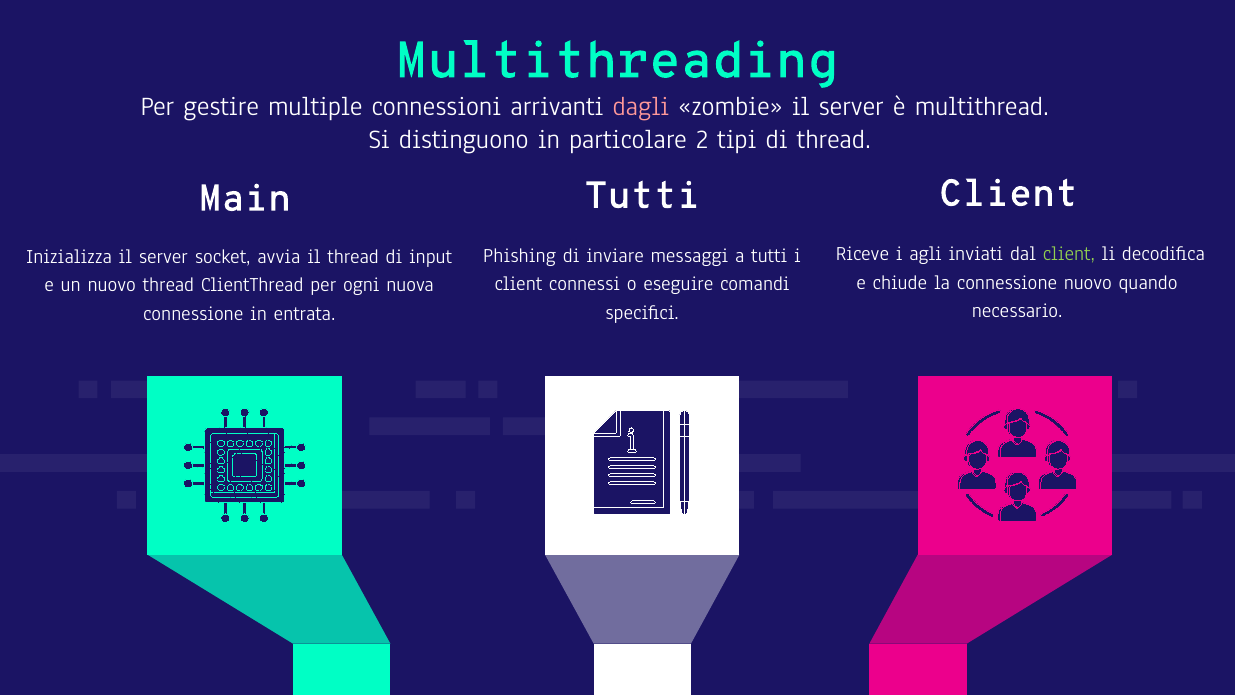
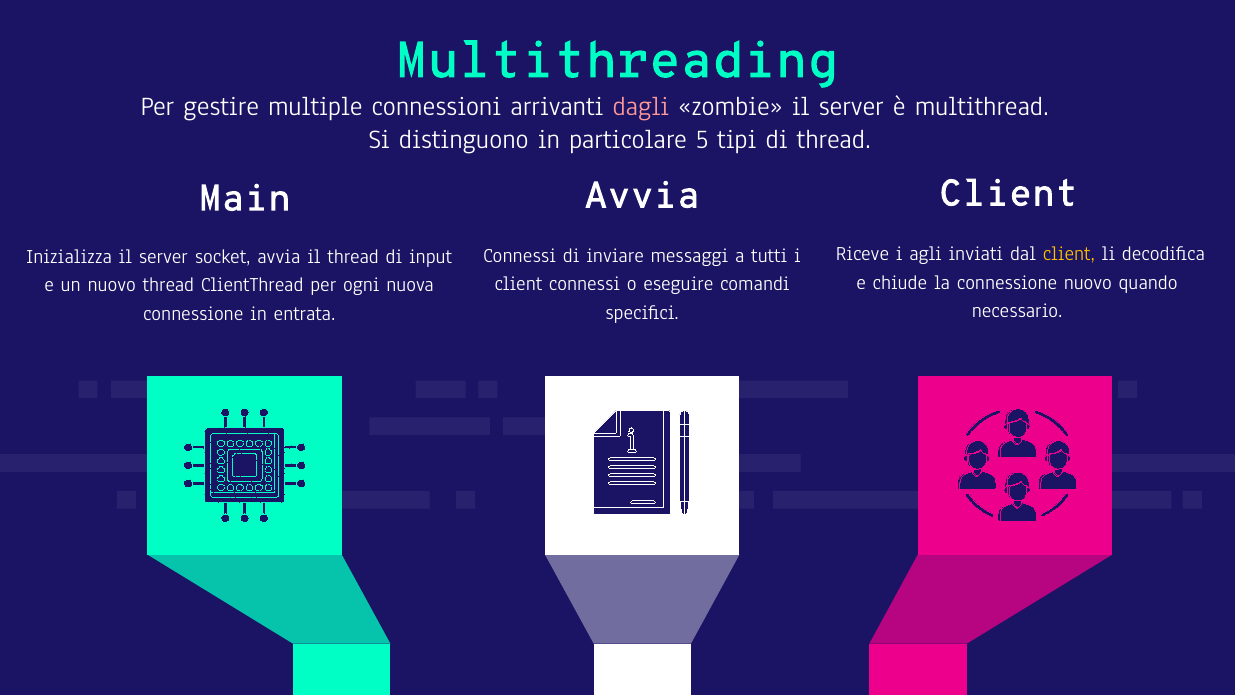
2: 2 -> 5 (702, 140)
Tutti: Tutti -> Avvia (642, 195)
client colour: light green -> yellow (1069, 254)
Phishing: Phishing -> Connessi (520, 256)
